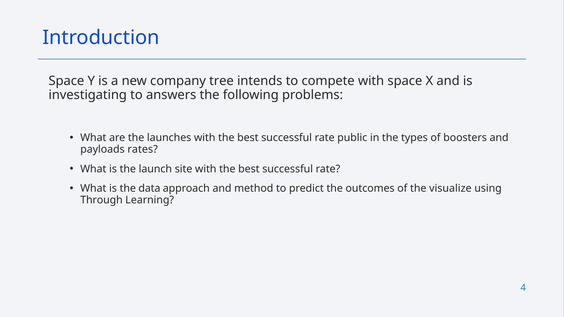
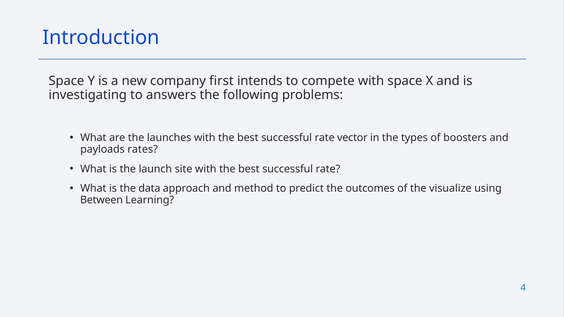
tree: tree -> first (221, 81)
public: public -> vector (352, 138)
Through: Through -> Between (101, 200)
